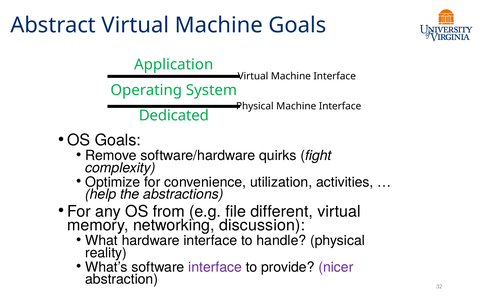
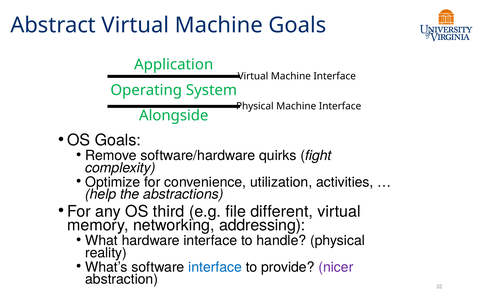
Dedicated: Dedicated -> Alongside (174, 116)
from: from -> third (169, 212)
discussion: discussion -> addressing (262, 225)
interface colour: purple -> blue (215, 267)
